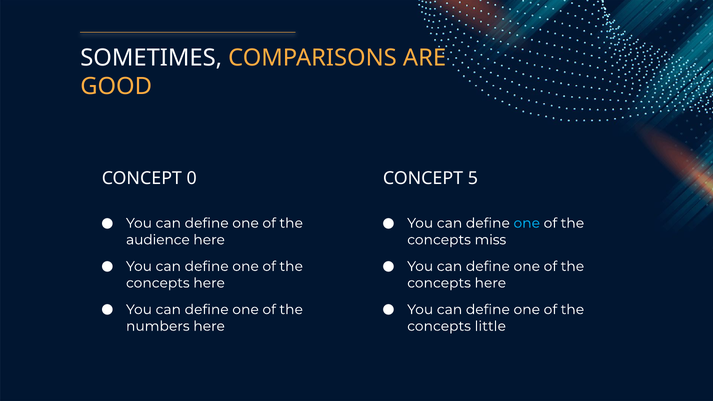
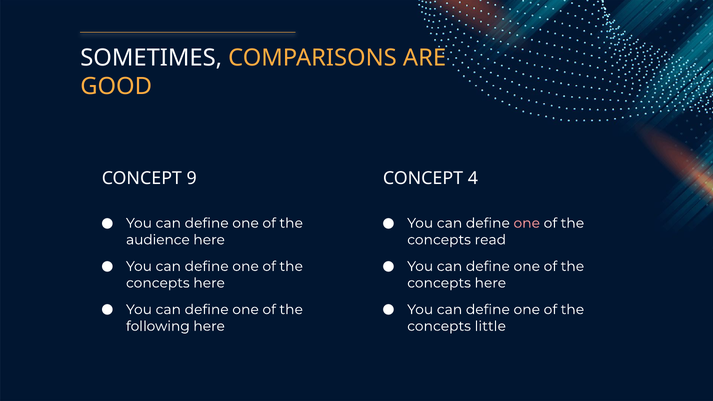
0: 0 -> 9 (192, 179)
5: 5 -> 4 (473, 179)
one colour: light blue -> pink (527, 223)
miss: miss -> read (490, 240)
numbers: numbers -> following (158, 326)
